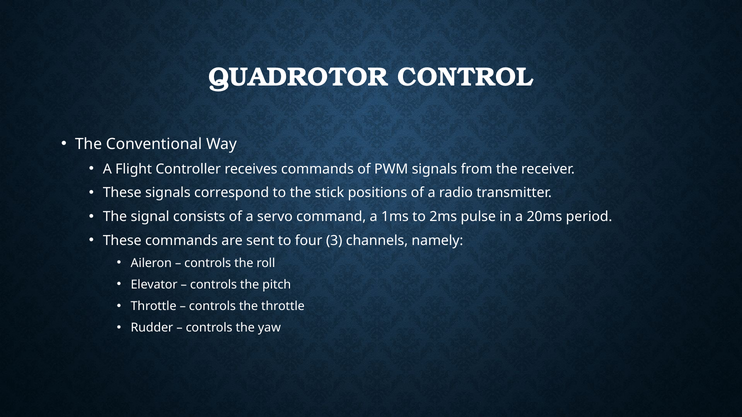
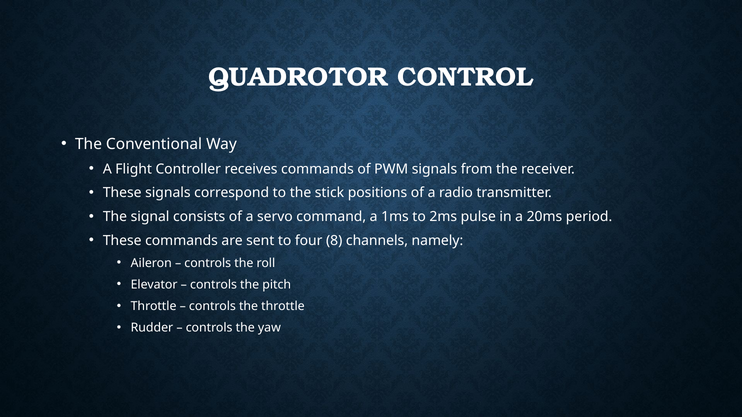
3: 3 -> 8 (334, 241)
